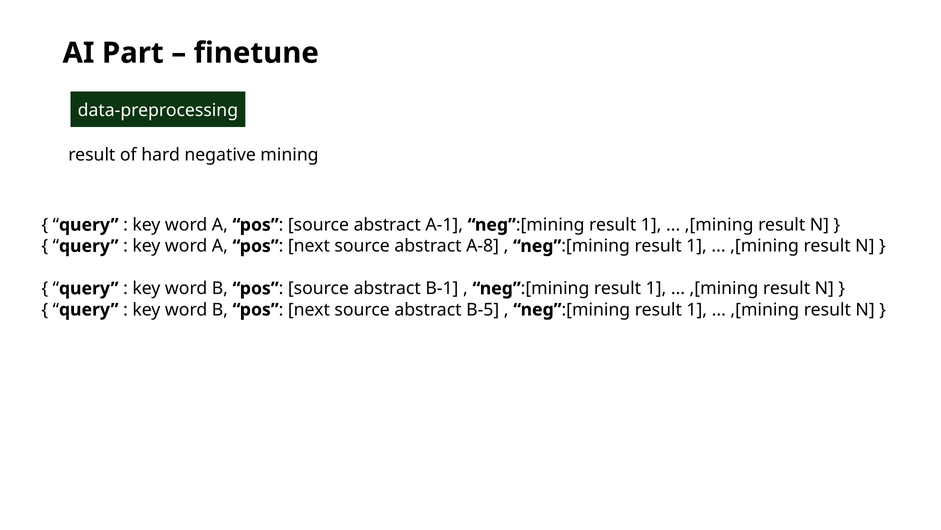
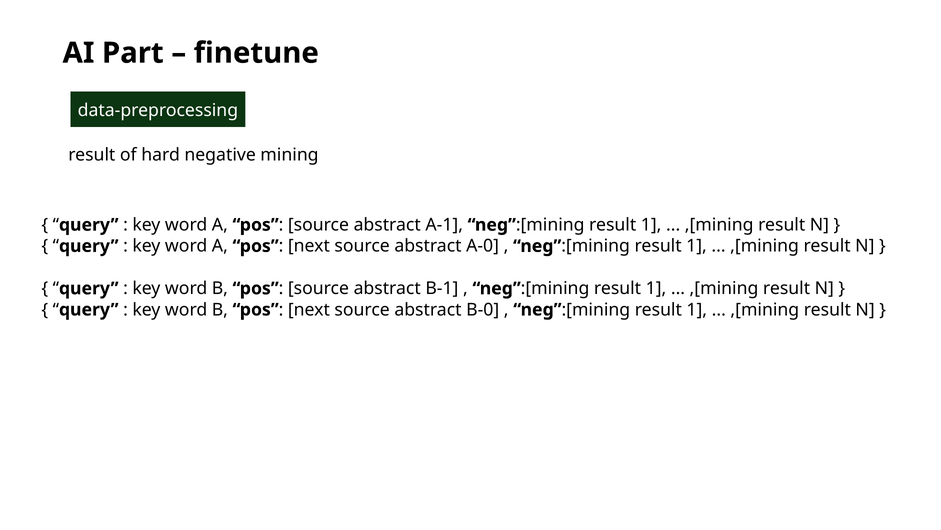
A-8: A-8 -> A-0 (483, 246)
B-5: B-5 -> B-0 (483, 309)
